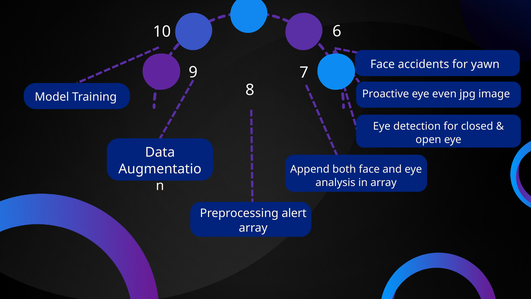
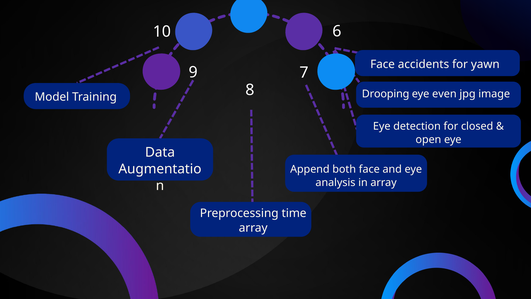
Proactive: Proactive -> Drooping (386, 94)
alert: alert -> time (294, 213)
